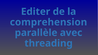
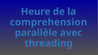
Editer: Editer -> Heure (36, 12)
